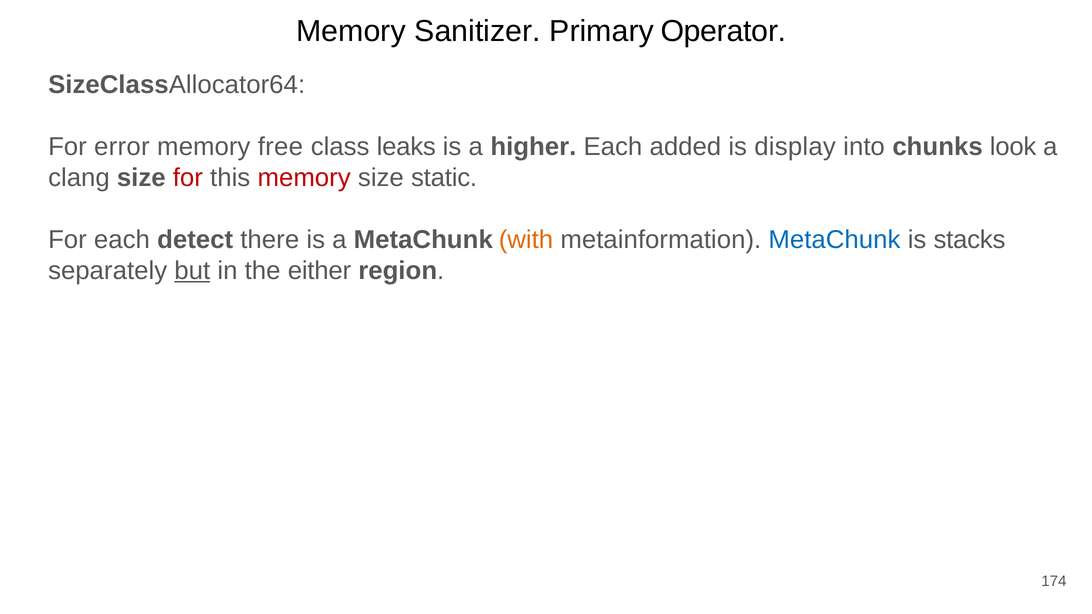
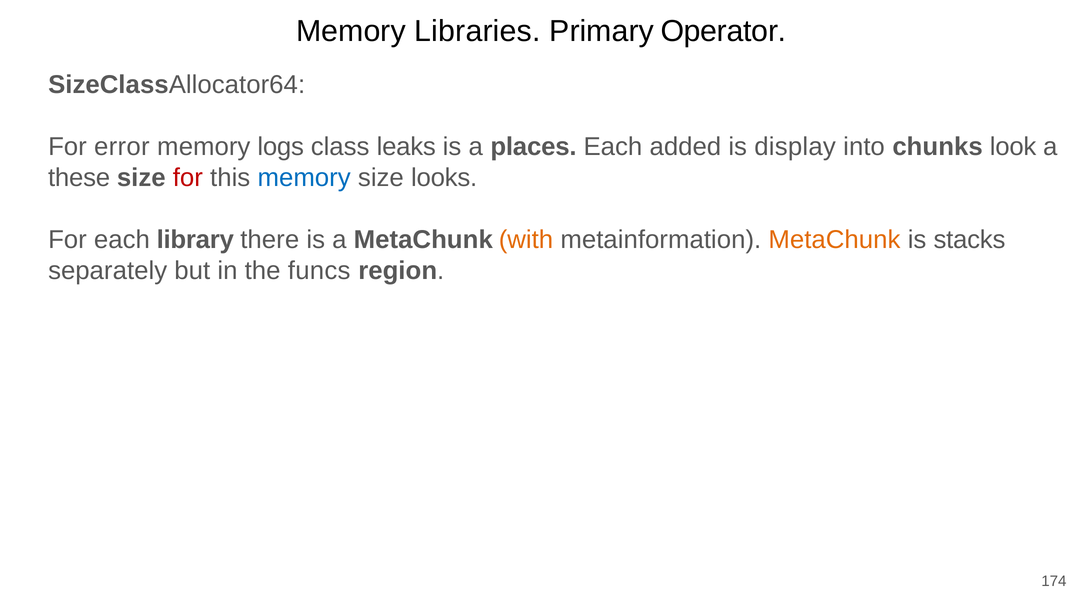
Sanitizer: Sanitizer -> Libraries (477, 31)
free: free -> logs (281, 147)
higher: higher -> places (533, 147)
clang: clang -> these (79, 178)
memory colour: red -> blue (304, 178)
static: static -> looks (444, 178)
detect: detect -> library (195, 240)
MetaChunk colour: blue -> orange (834, 240)
but underline: present -> none (192, 271)
either: either -> funcs (319, 271)
